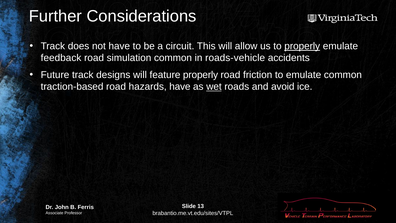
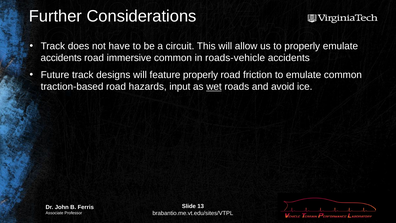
properly underline: present -> none (302, 46)
feedback: feedback -> accidents (61, 58)
simulation: simulation -> immersive (129, 58)
hazards have: have -> input (180, 87)
